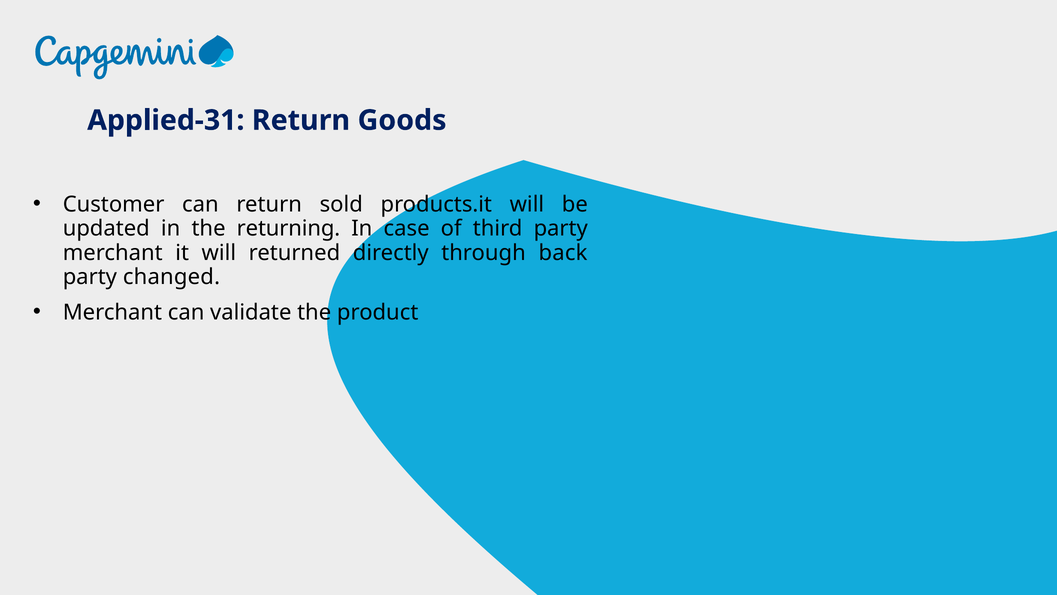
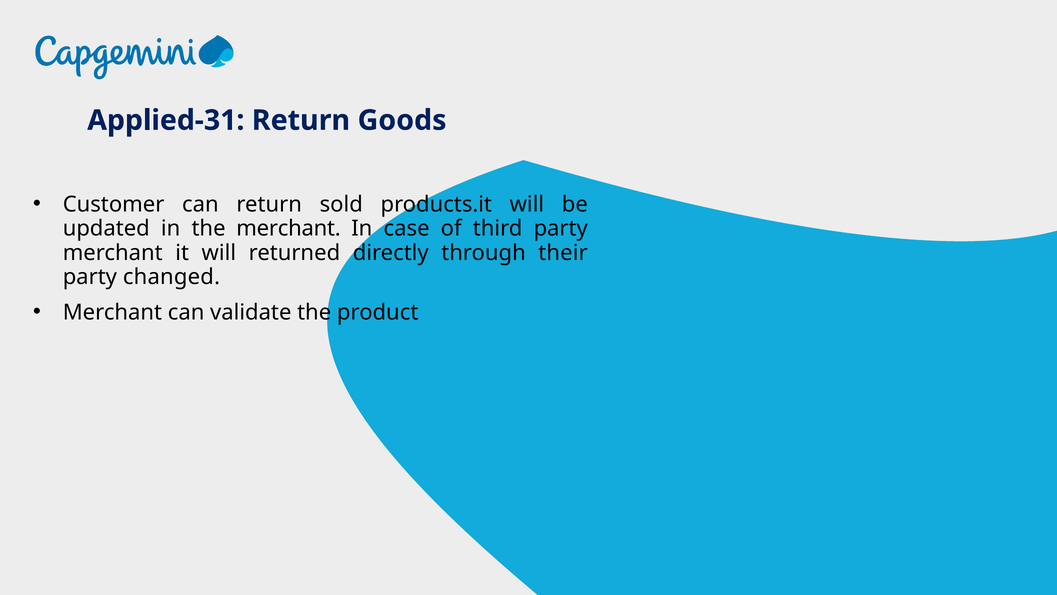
the returning: returning -> merchant (289, 228)
back: back -> their (563, 253)
